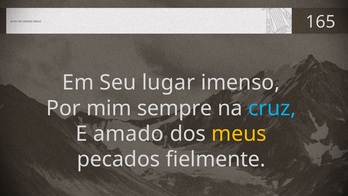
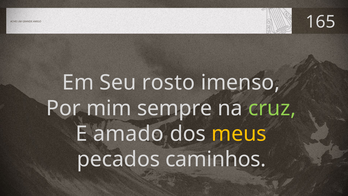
lugar: lugar -> rosto (168, 83)
cruz colour: light blue -> light green (272, 108)
fielmente: fielmente -> caminhos (216, 159)
